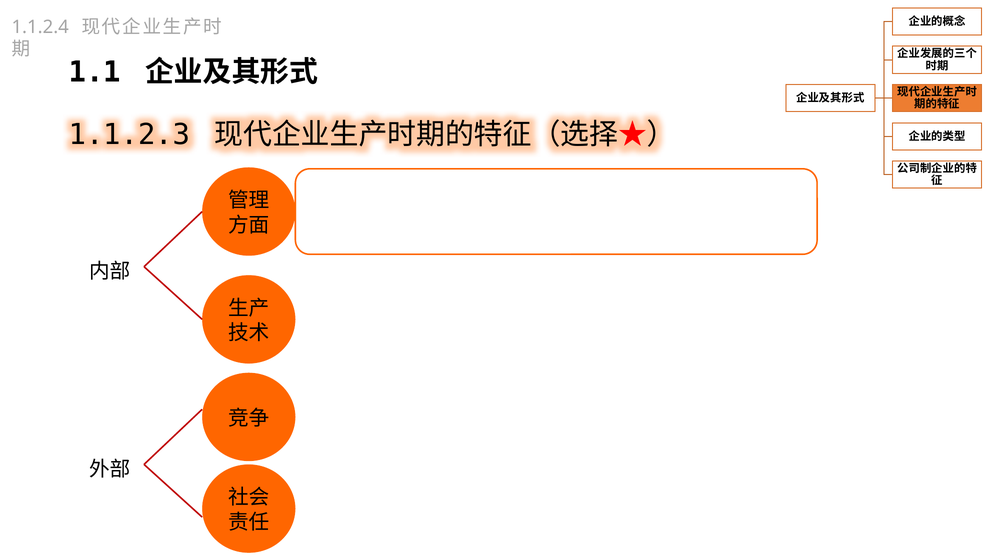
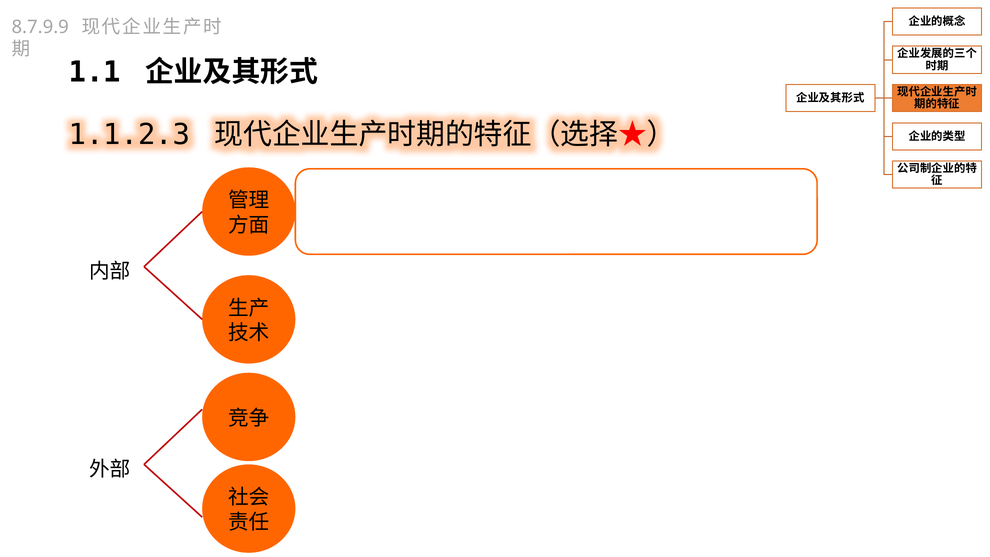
1.1.2.4: 1.1.2.4 -> 8.7.9.9 (40, 27)
